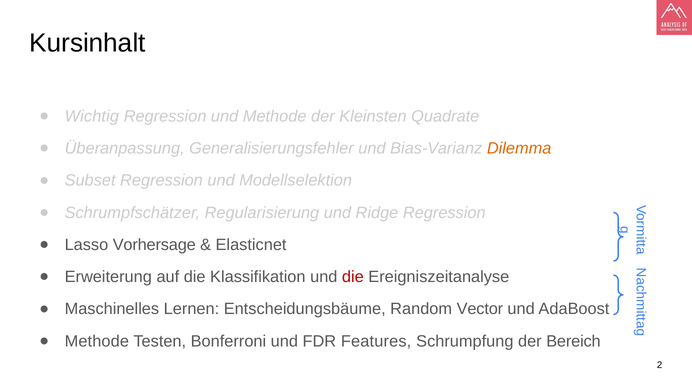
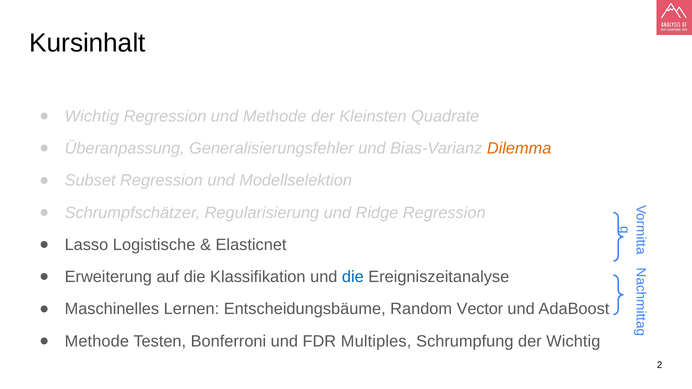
Vorhersage: Vorhersage -> Logistische (154, 245)
die colour: red -> blue (353, 277)
Features: Features -> Multiples (376, 341)
der Bereich: Bereich -> Wichtig (573, 341)
